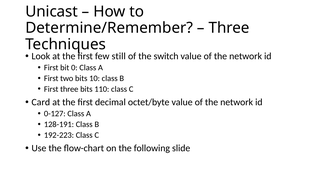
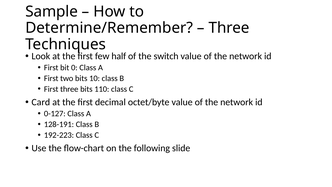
Unicast: Unicast -> Sample (52, 11)
still: still -> half (119, 56)
